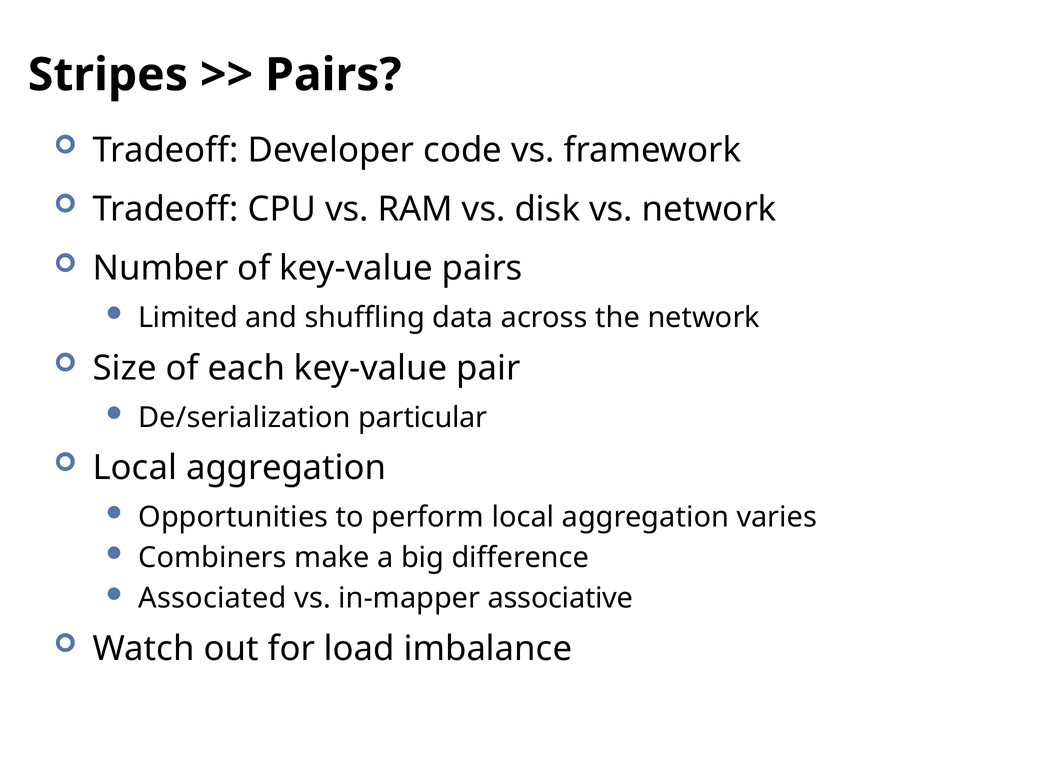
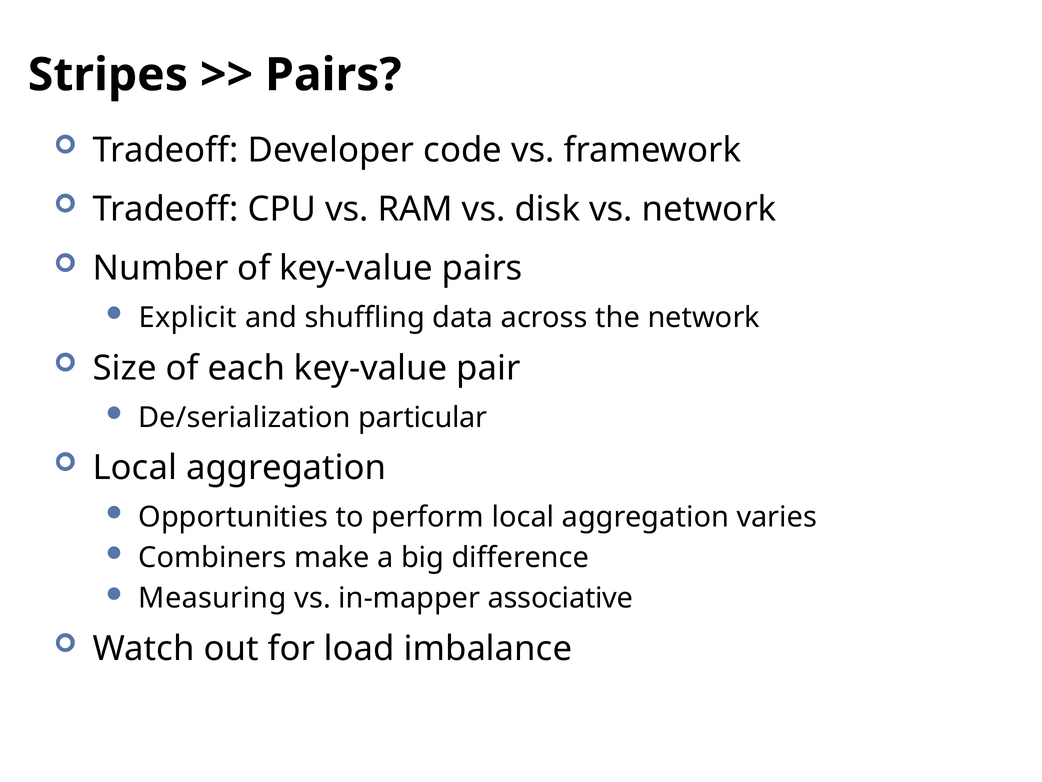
Limited: Limited -> Explicit (188, 318)
Associated: Associated -> Measuring (212, 598)
